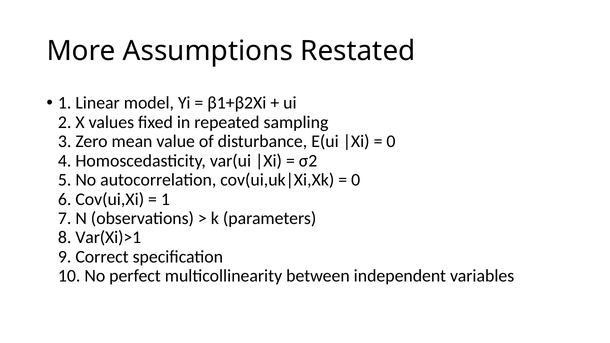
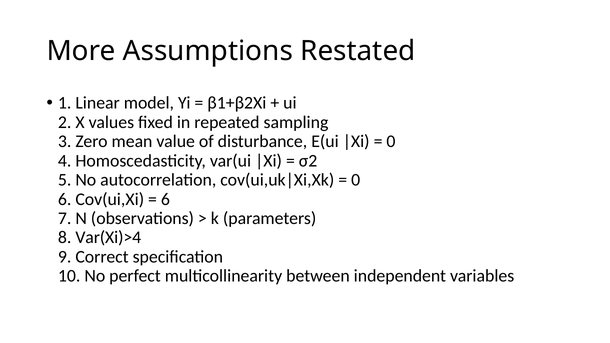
1: 1 -> 6 (165, 199)
Var(Xi)>1: Var(Xi)>1 -> Var(Xi)>4 (108, 238)
